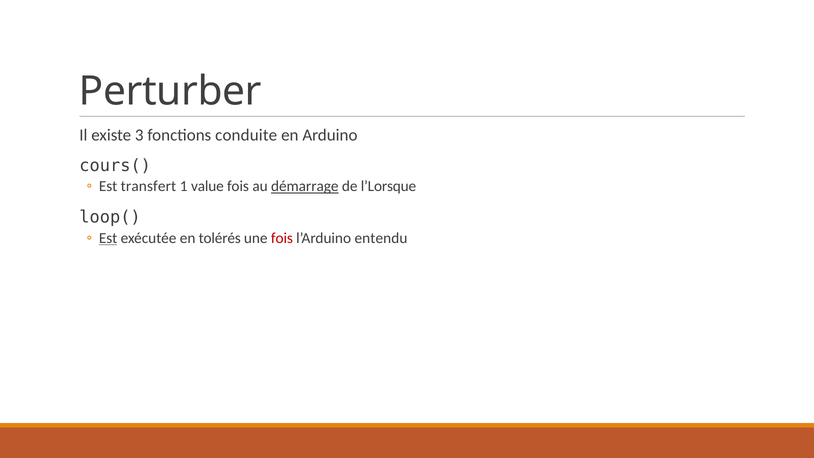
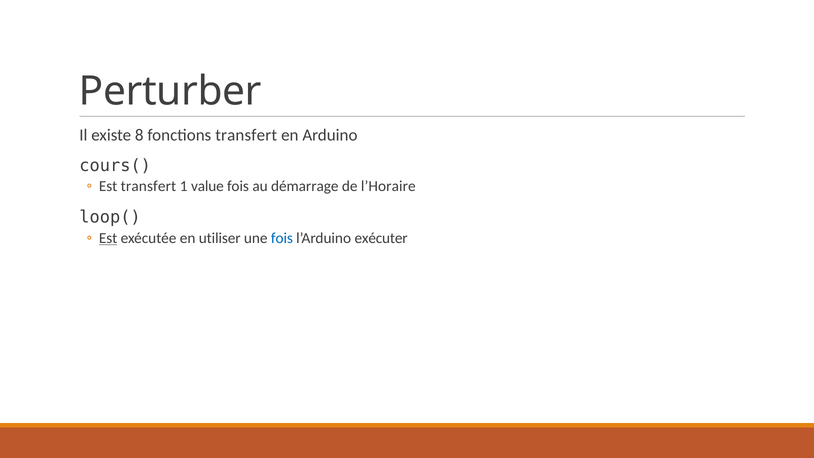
3: 3 -> 8 (139, 135)
fonctions conduite: conduite -> transfert (246, 135)
démarrage underline: present -> none (305, 186)
l’Lorsque: l’Lorsque -> l’Horaire (388, 186)
tolérés: tolérés -> utiliser (220, 238)
fois colour: red -> blue (282, 238)
entendu: entendu -> exécuter (381, 238)
